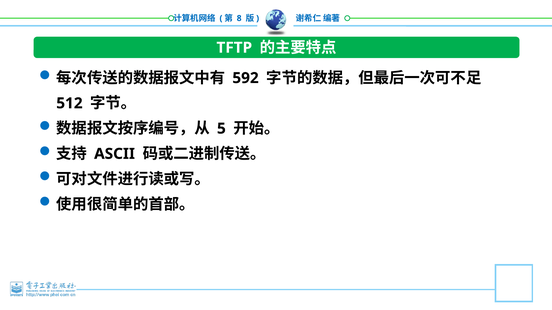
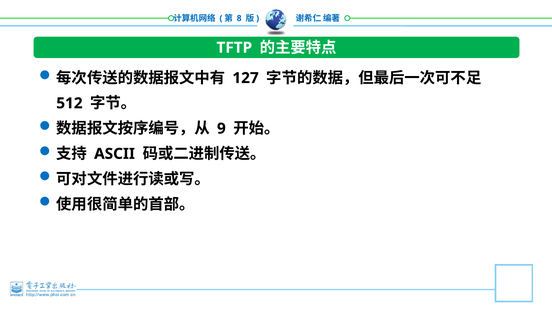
592: 592 -> 127 (246, 78)
5: 5 -> 9 (221, 129)
